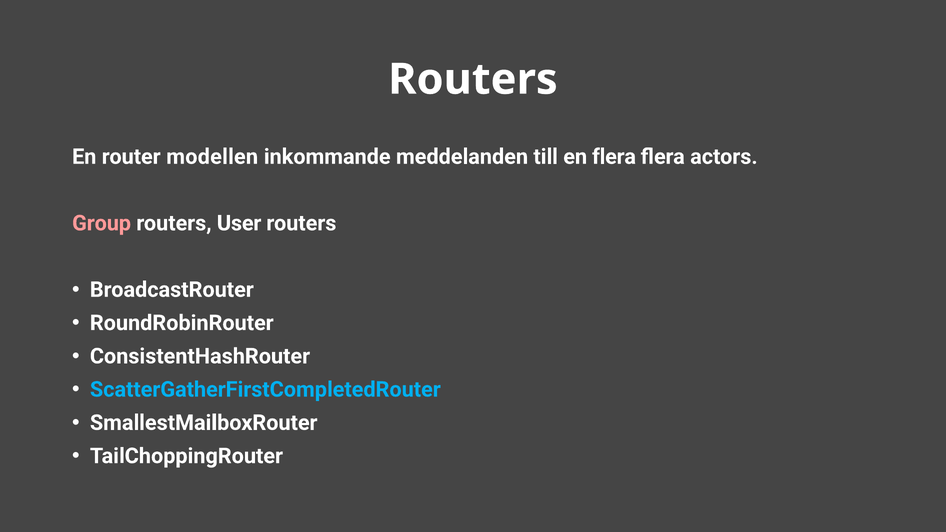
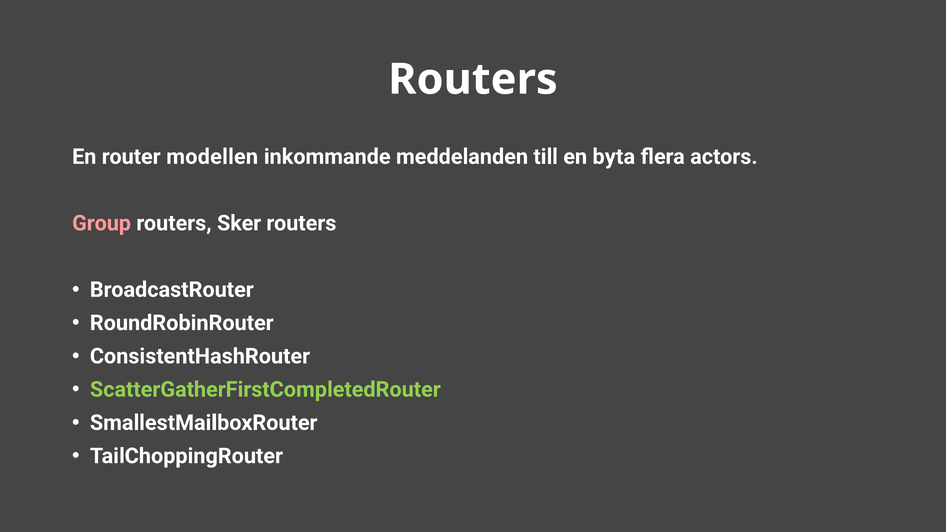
en flera: flera -> byta (614, 157)
User: User -> Sker (239, 223)
ScatterGatherFirstCompletedRouter colour: light blue -> light green (265, 390)
